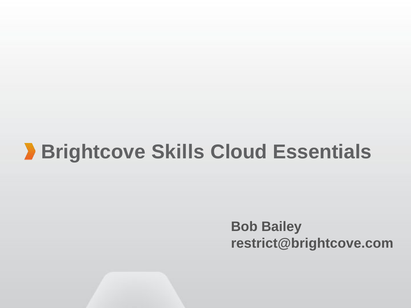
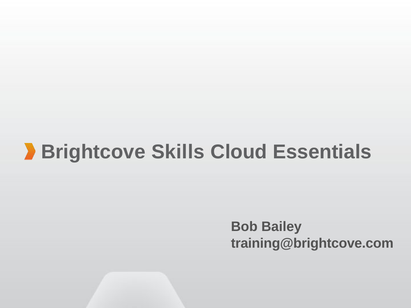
restrict@brightcove.com: restrict@brightcove.com -> training@brightcove.com (312, 243)
